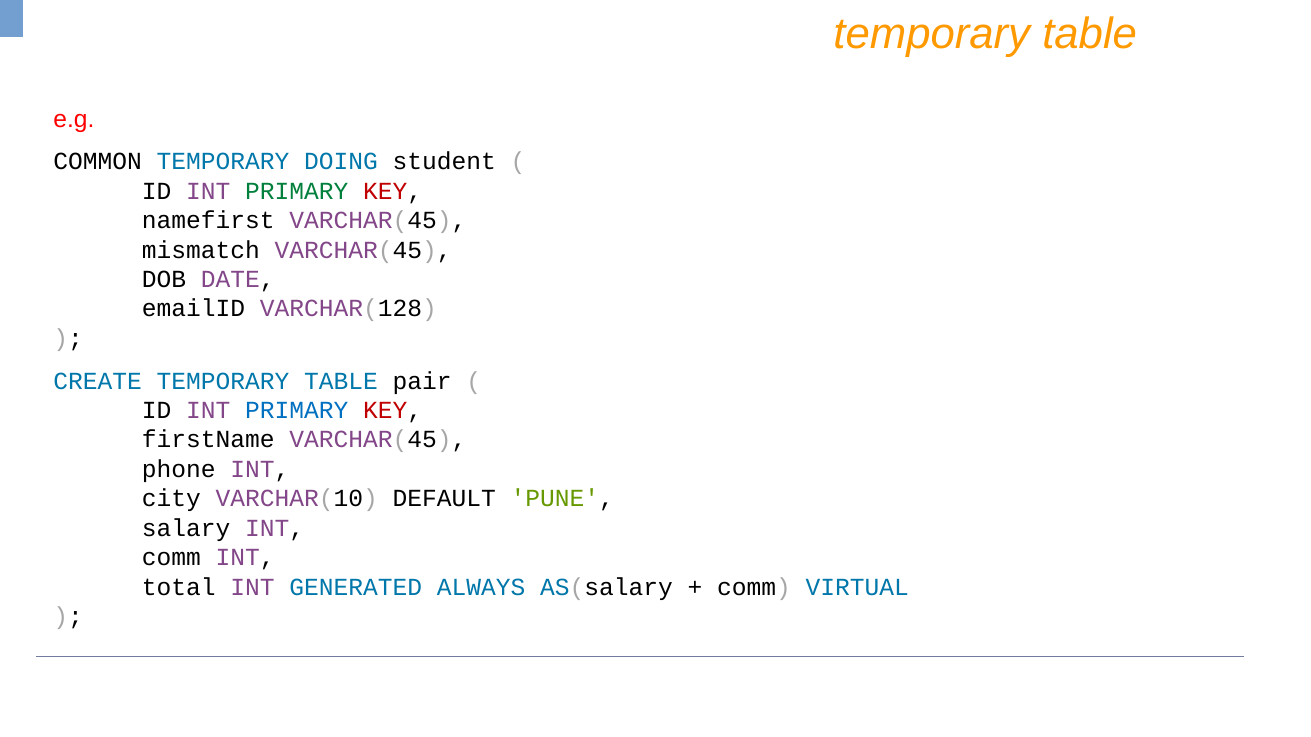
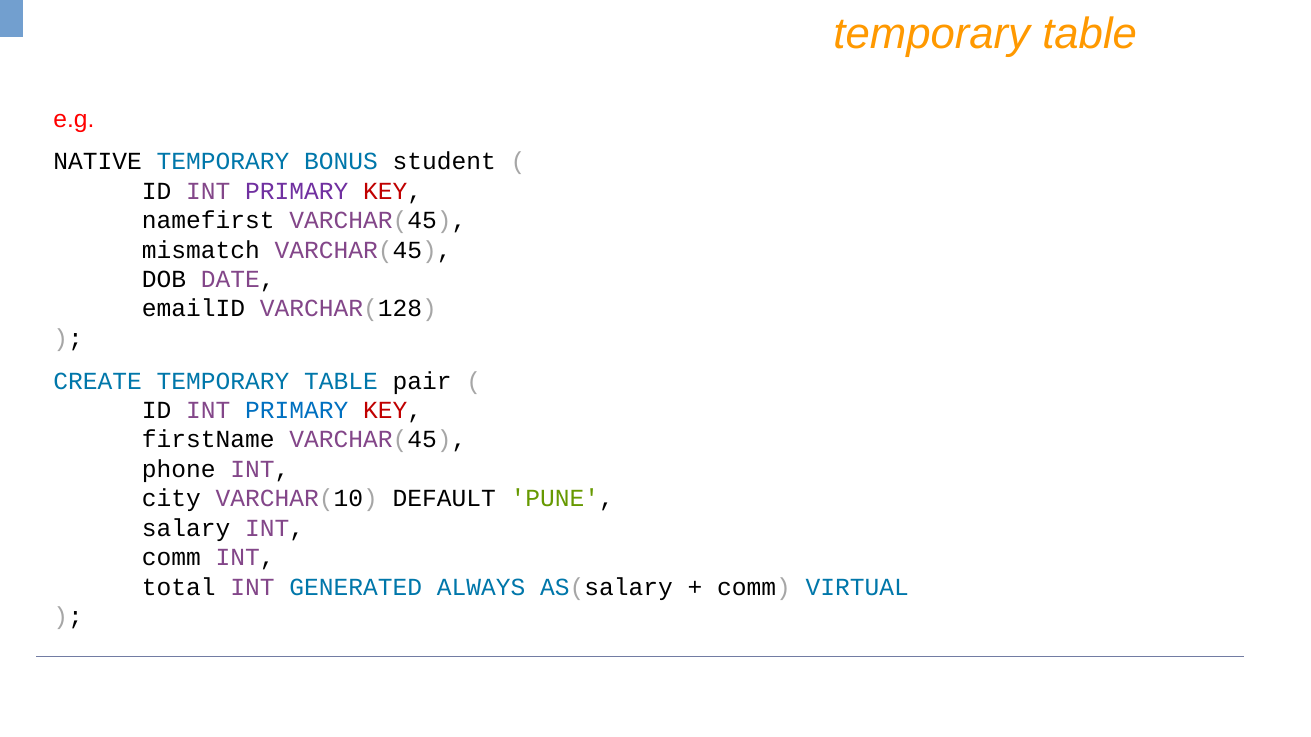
COMMON: COMMON -> NATIVE (98, 162)
DOING: DOING -> BONUS (341, 162)
PRIMARY colour: green -> purple (297, 191)
